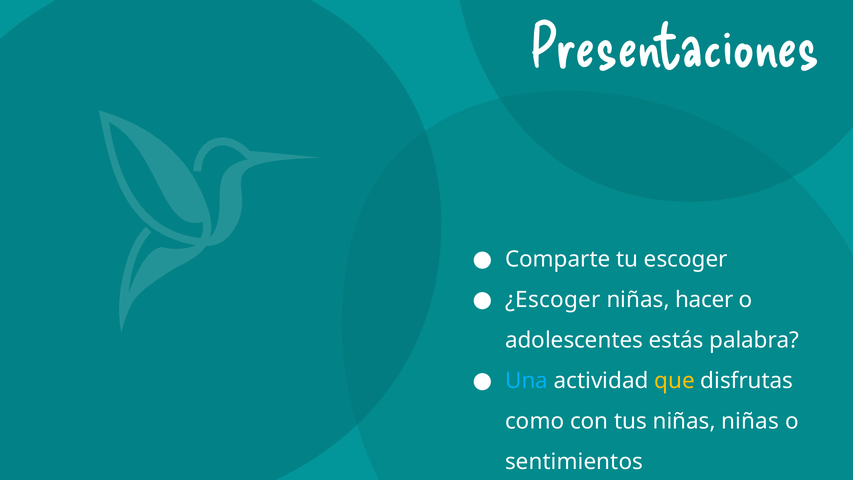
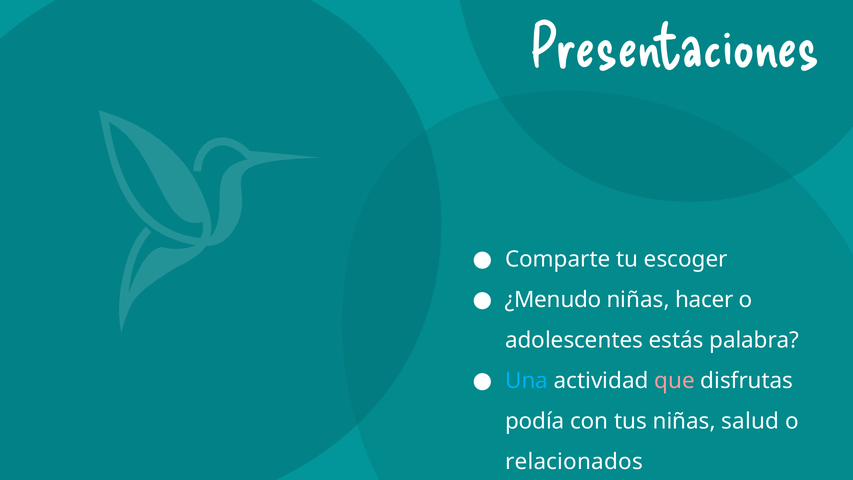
¿Escoger: ¿Escoger -> ¿Menudo (553, 300)
que colour: yellow -> pink (675, 381)
como: como -> podía (535, 421)
niñas niñas: niñas -> salud (750, 421)
sentimientos: sentimientos -> relacionados (574, 462)
